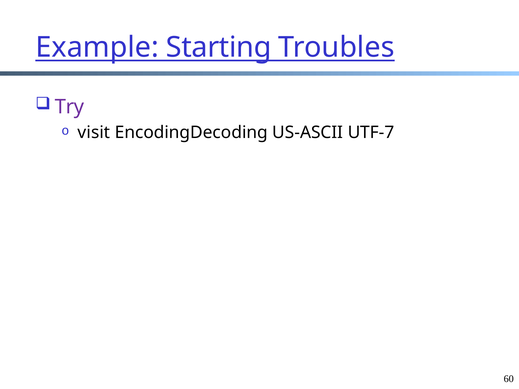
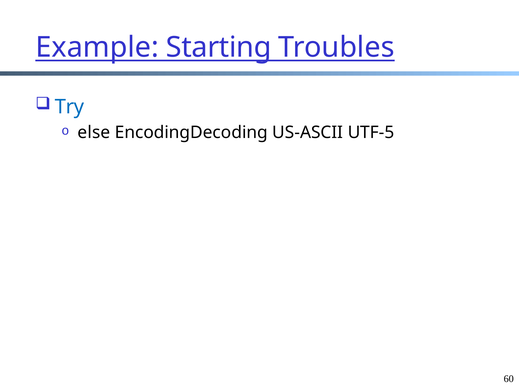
Try colour: purple -> blue (69, 107)
visit: visit -> else (94, 133)
UTF-7: UTF-7 -> UTF-5 (371, 133)
